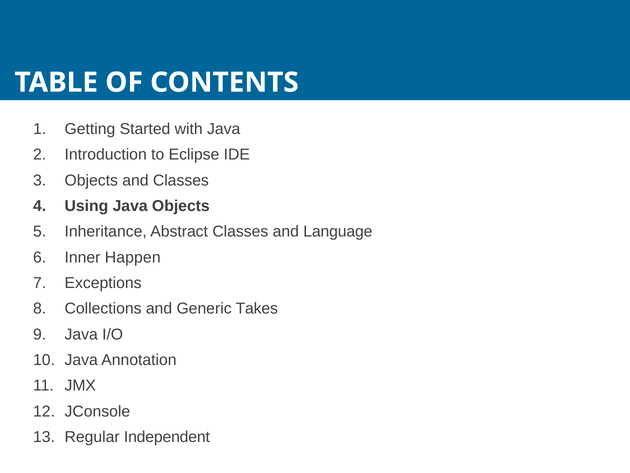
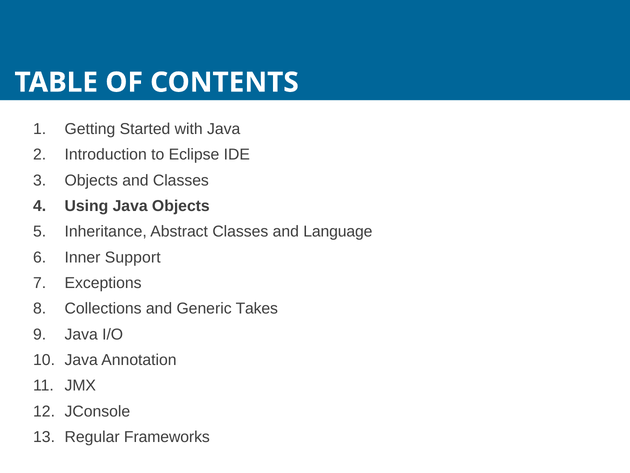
Happen: Happen -> Support (133, 257)
Independent: Independent -> Frameworks (167, 437)
